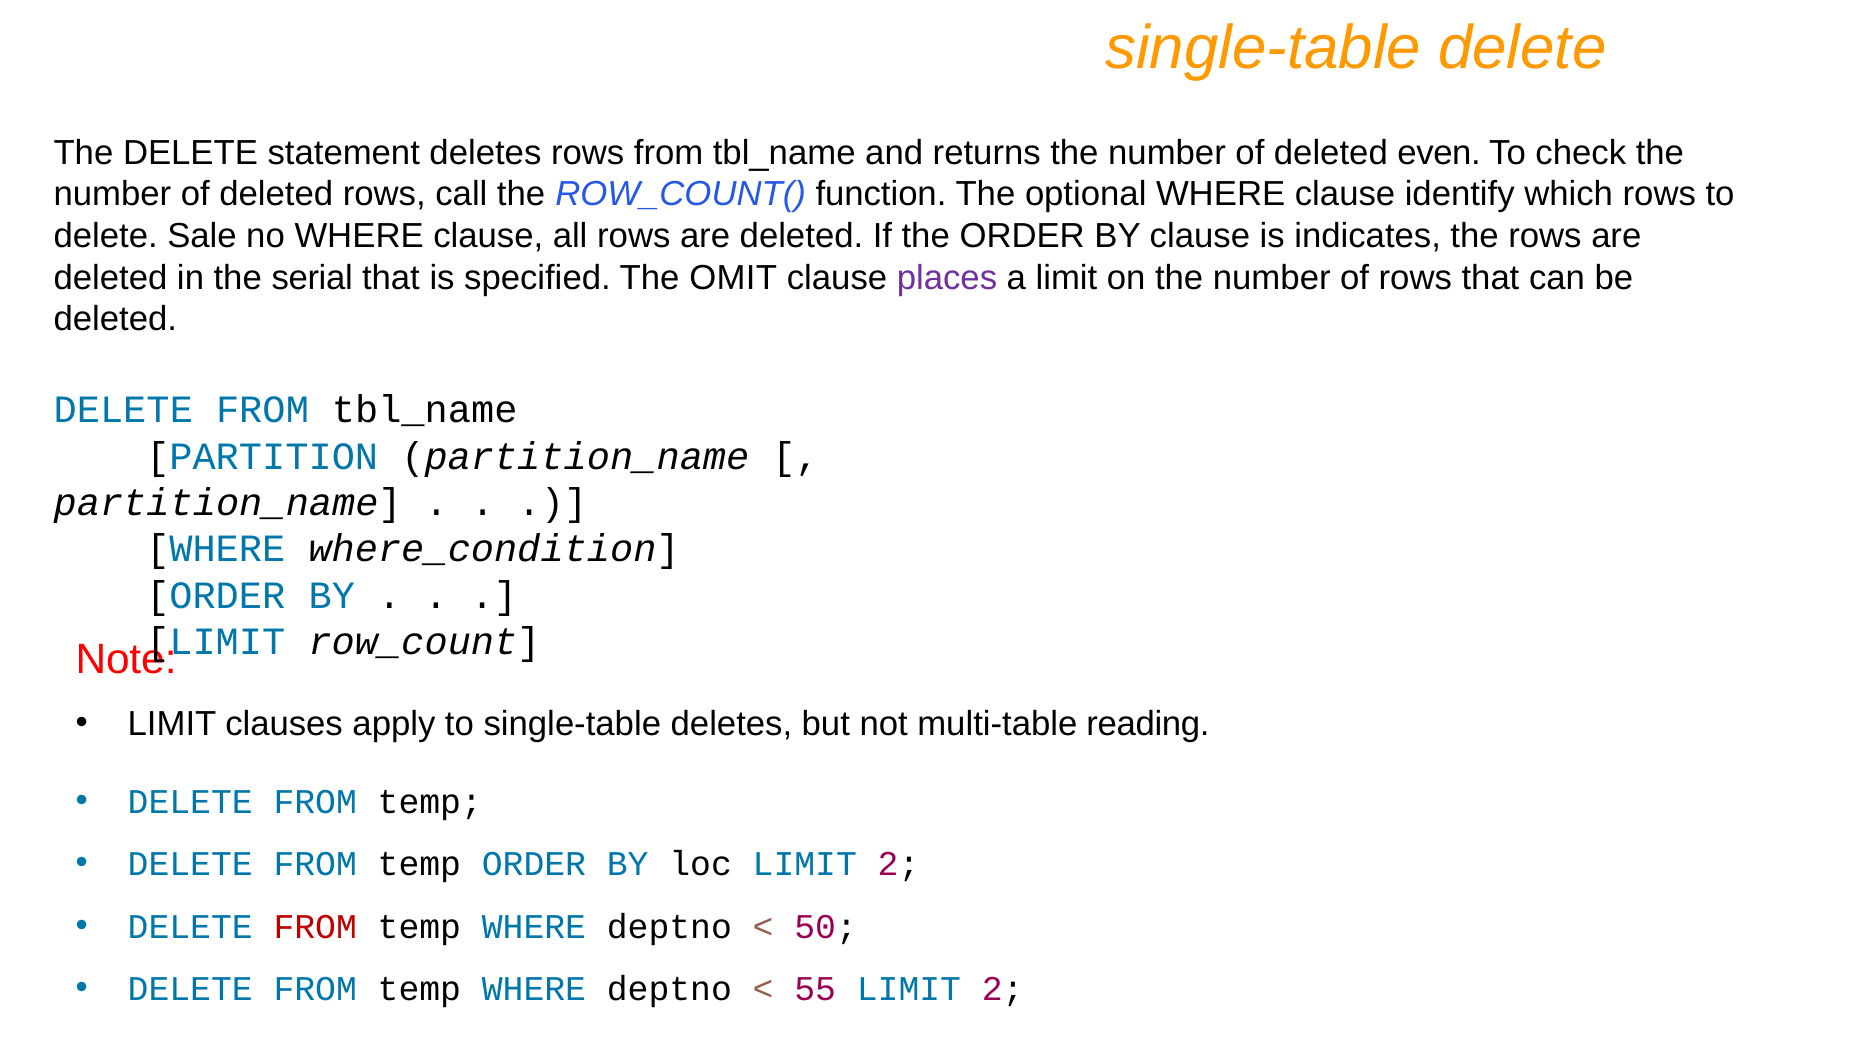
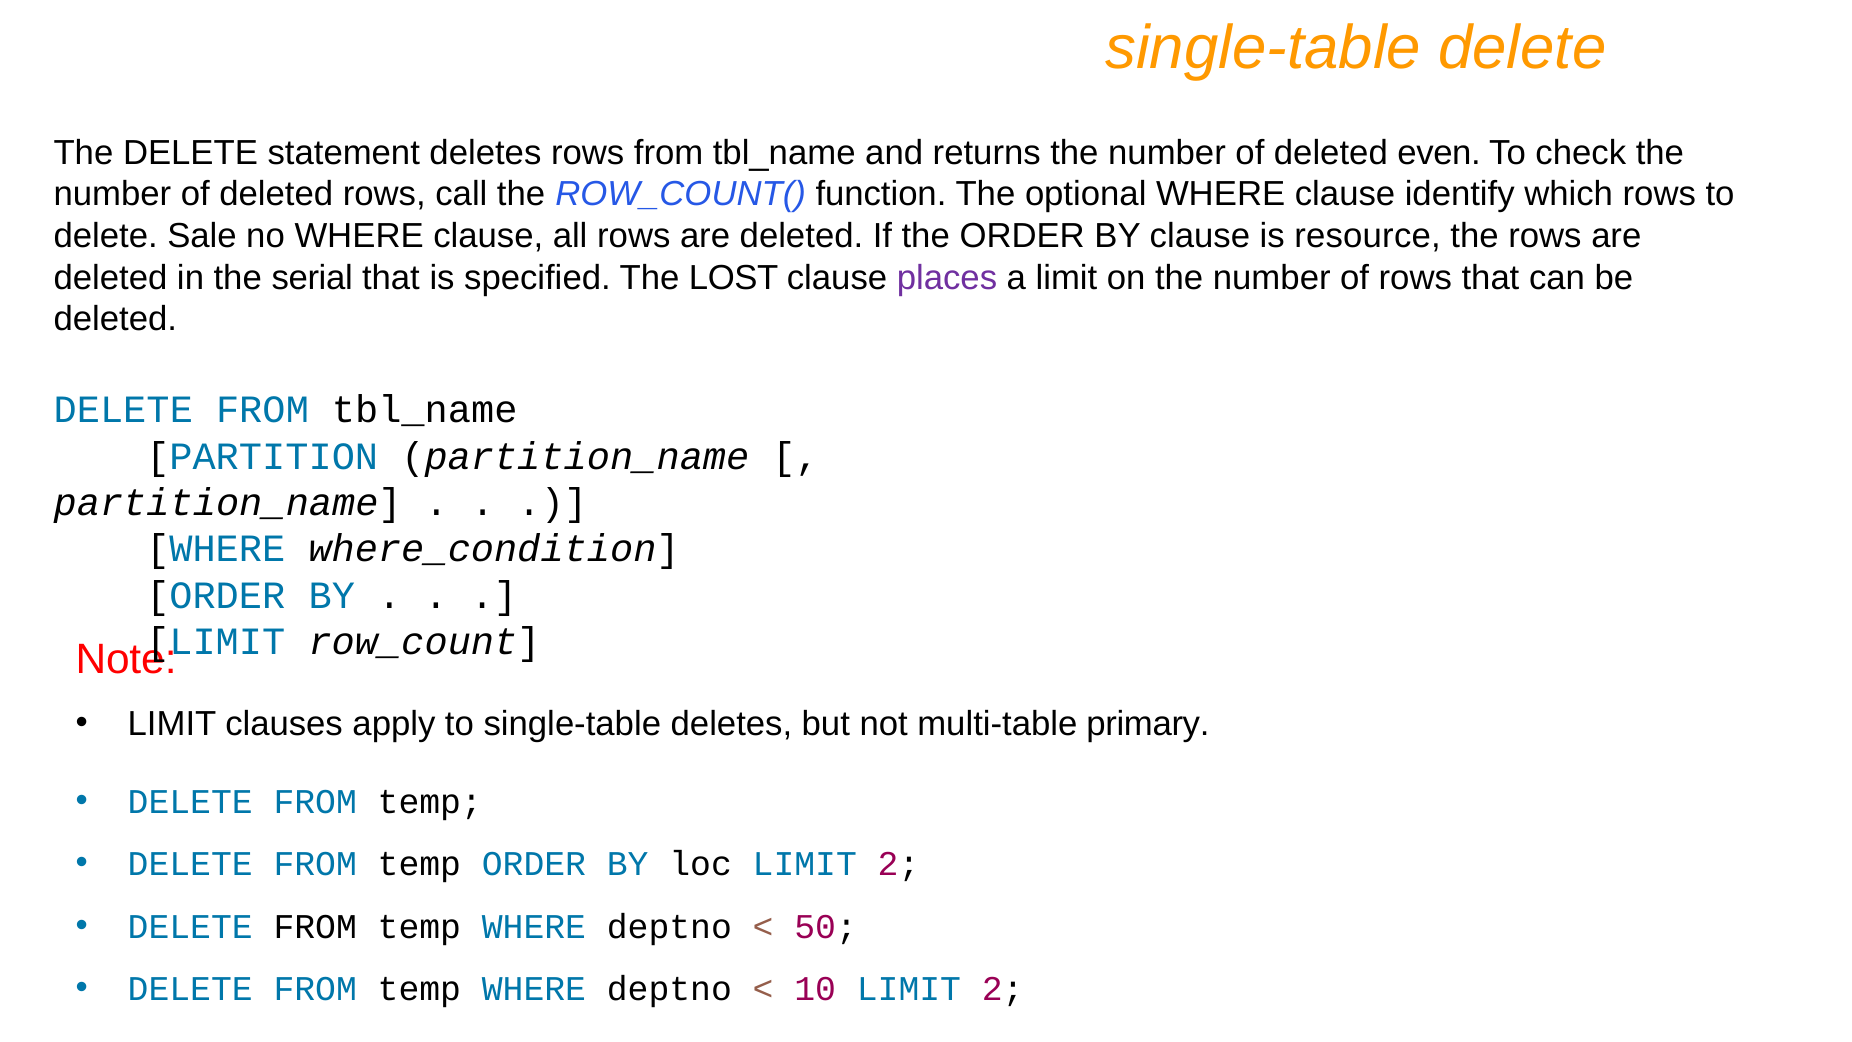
indicates: indicates -> resource (1368, 236)
OMIT: OMIT -> LOST (734, 278)
reading: reading -> primary (1148, 724)
FROM colour: red -> black (315, 926)
55: 55 -> 10 (815, 989)
